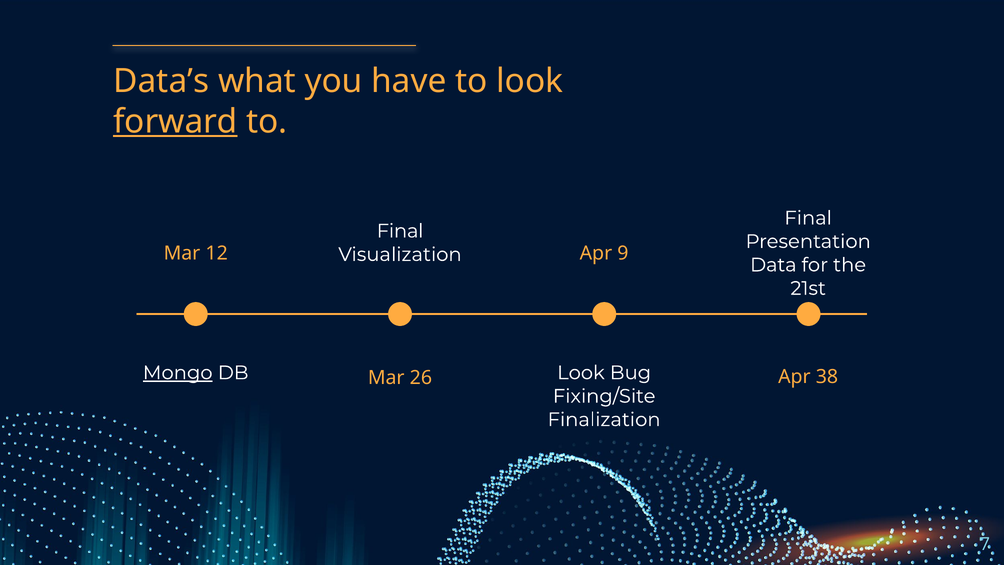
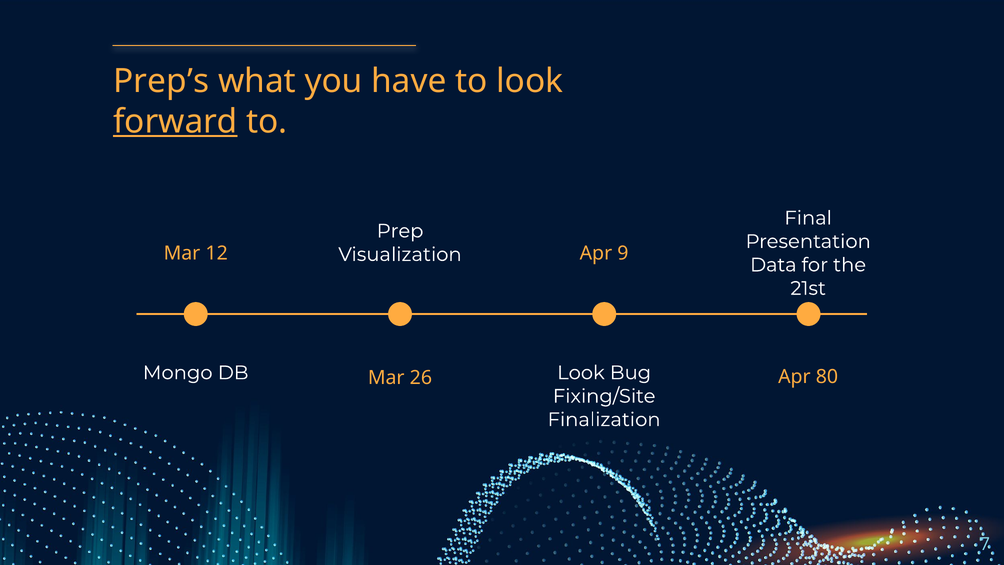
Data’s: Data’s -> Prep’s (161, 81)
Final: Final -> Prep (400, 231)
Mongo underline: present -> none (178, 373)
38: 38 -> 80 (827, 377)
